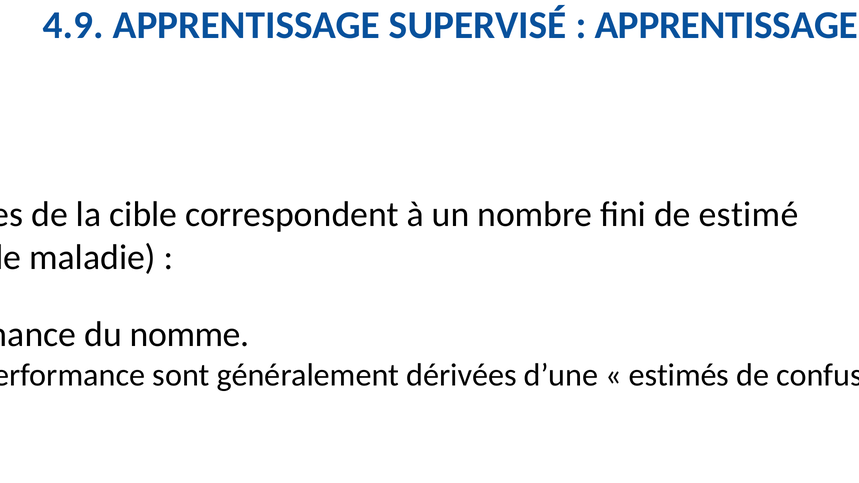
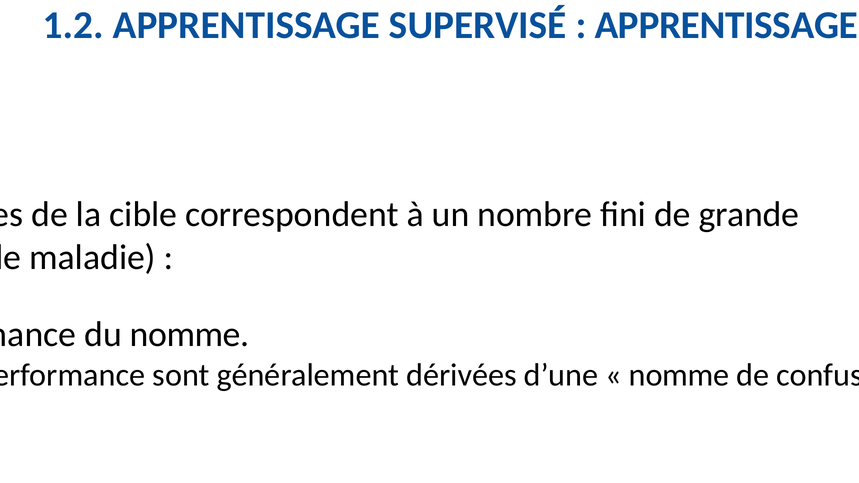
4.9: 4.9 -> 1.2 (73, 25)
estimé: estimé -> grande (749, 214)
estimés: estimés -> nomme (679, 375)
